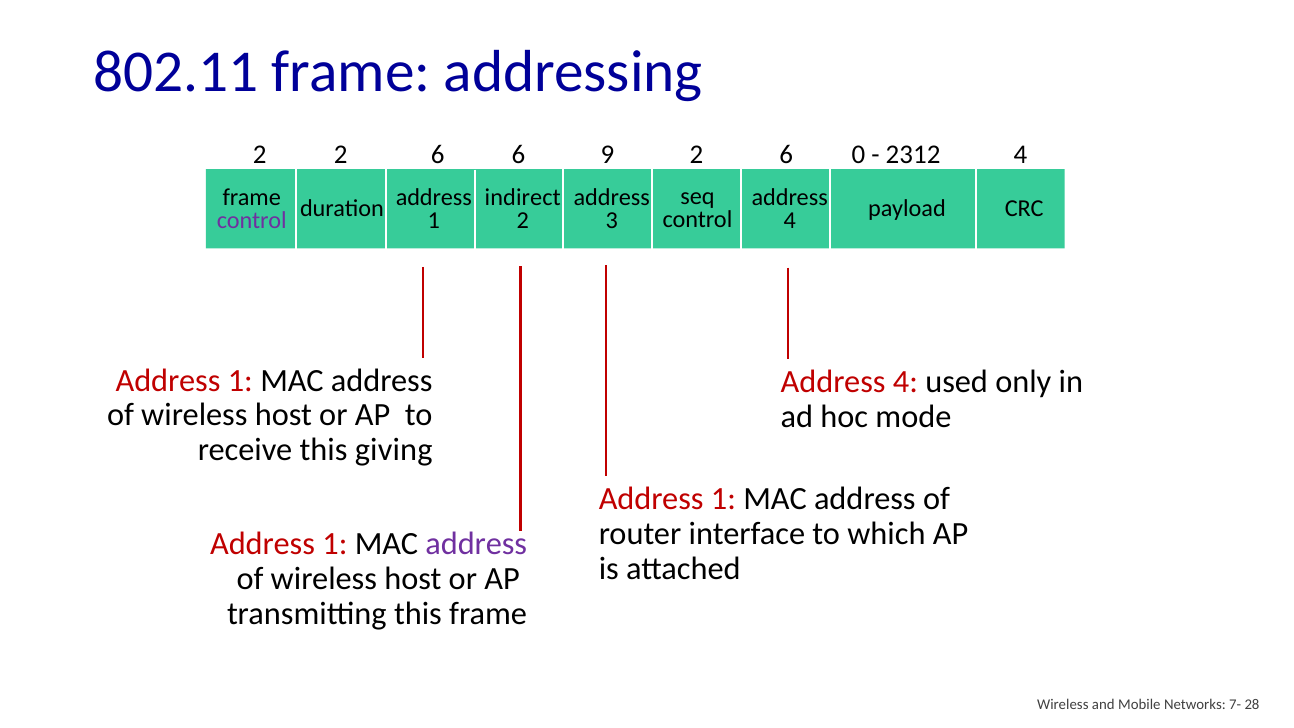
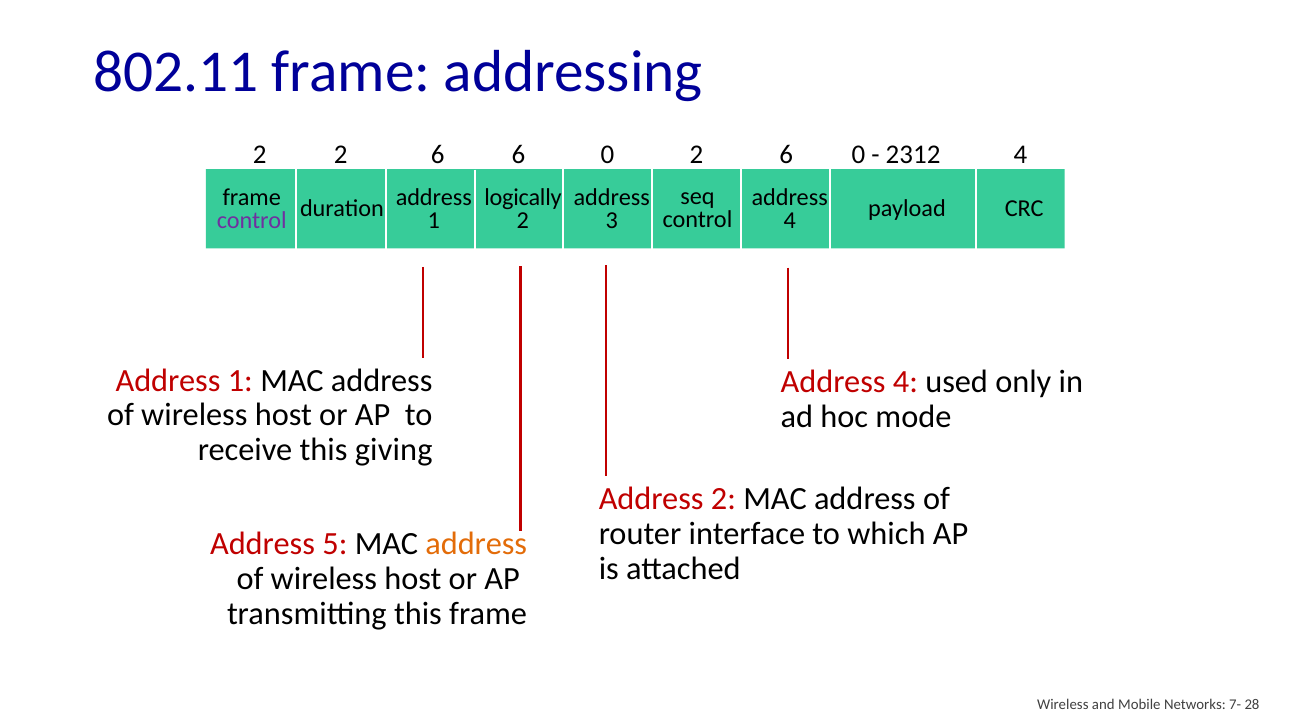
6 6 9: 9 -> 0 (607, 155)
indirect: indirect -> logically (523, 197)
1: 1 -> 2 (724, 498)
1: 1 -> 5 (335, 544)
address colour: purple -> orange (476, 544)
